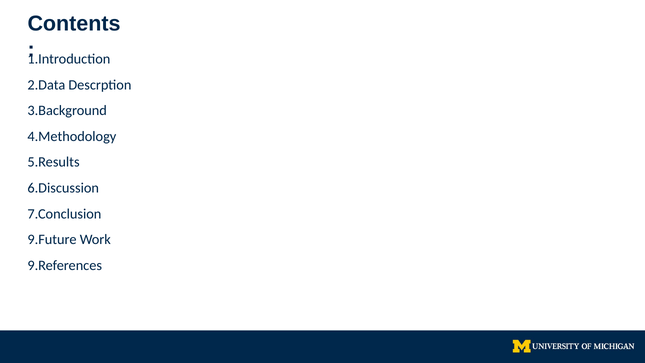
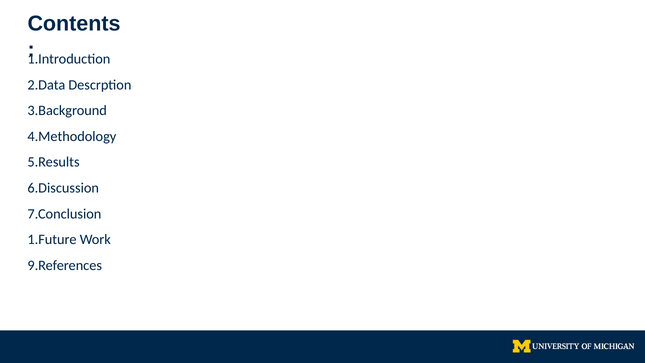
9.Future: 9.Future -> 1.Future (52, 239)
